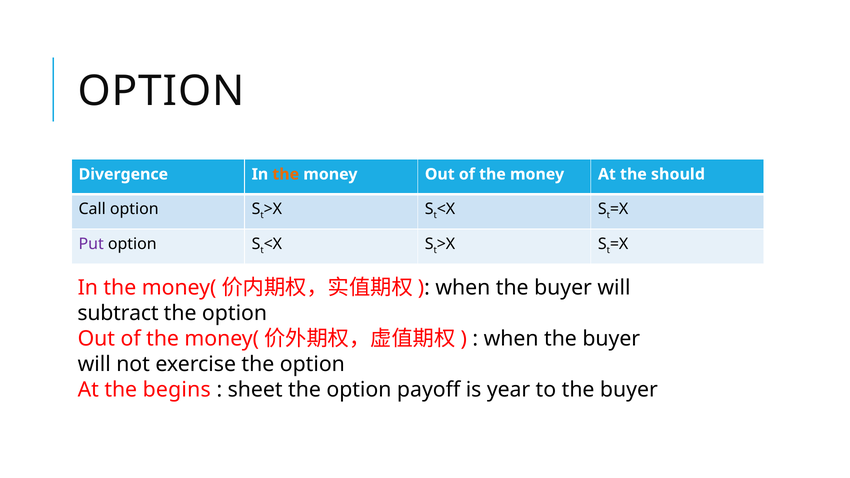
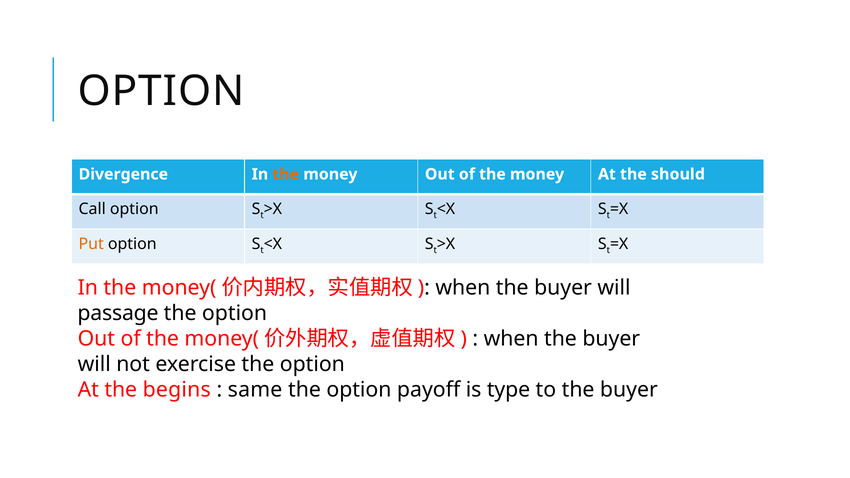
Put colour: purple -> orange (91, 244)
subtract: subtract -> passage (118, 313)
sheet: sheet -> same (255, 390)
year: year -> type (509, 390)
